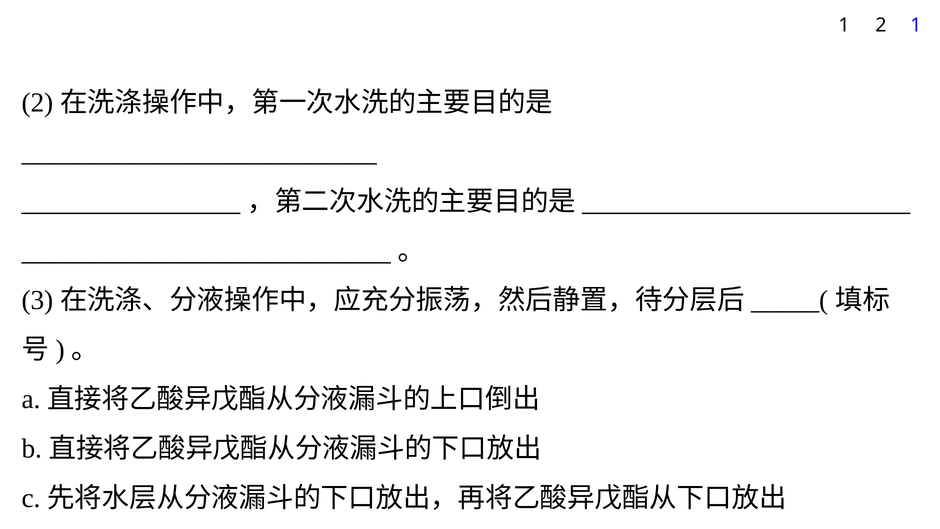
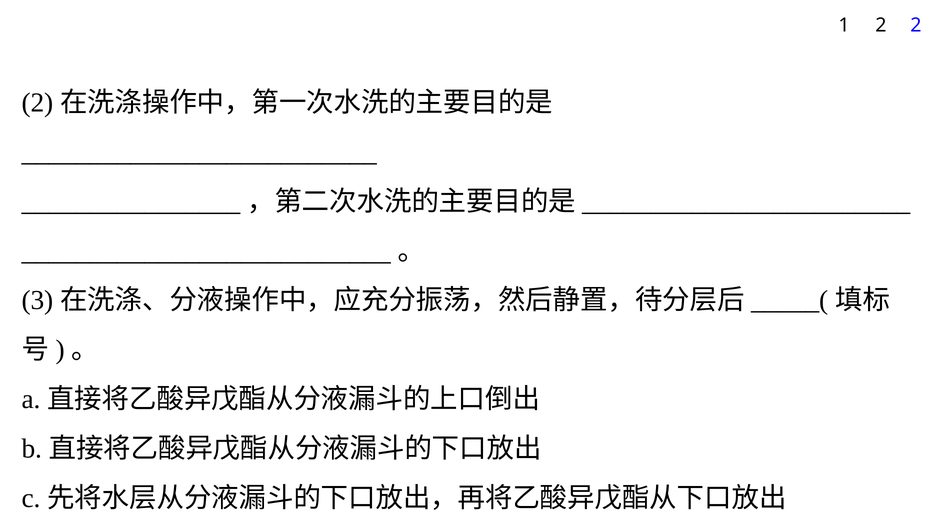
2 1: 1 -> 2 (916, 25)
